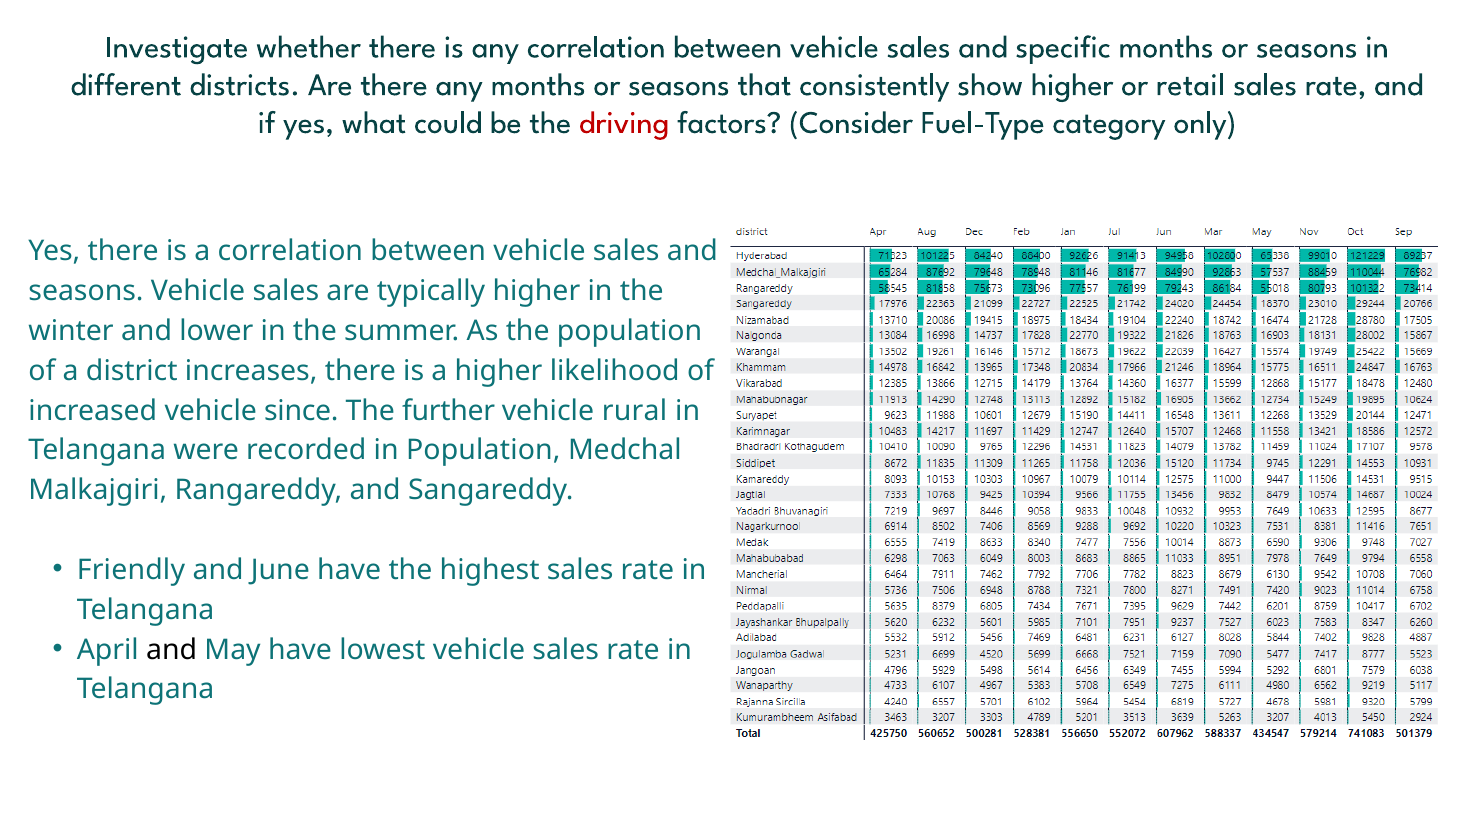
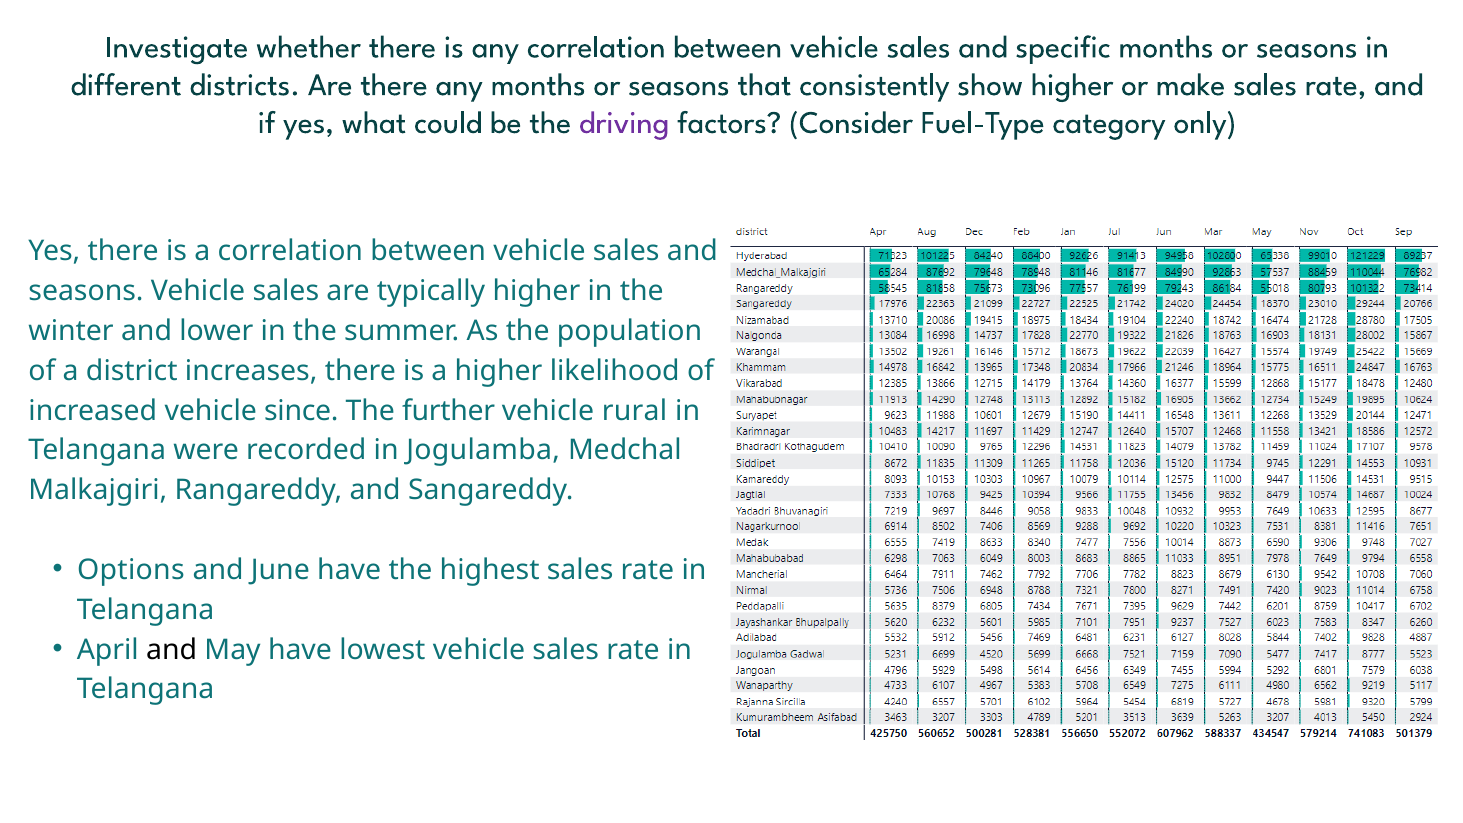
retail: retail -> make (1191, 85)
driving colour: red -> purple (624, 123)
in Population: Population -> Jogulamba (483, 451)
Friendly: Friendly -> Options (131, 570)
